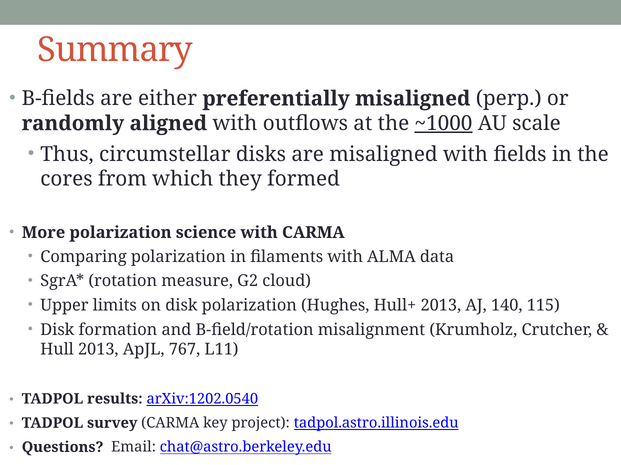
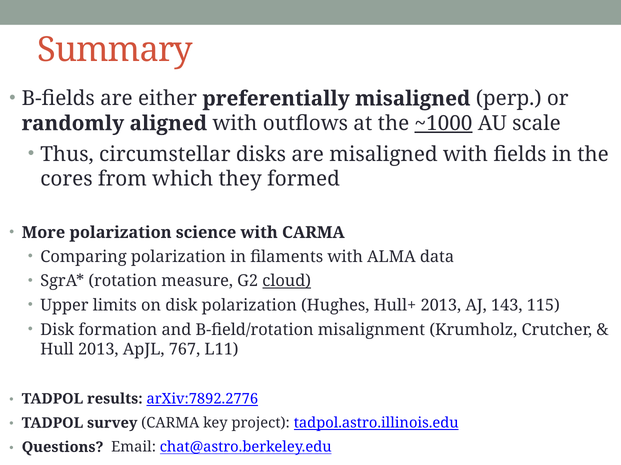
cloud underline: none -> present (287, 282)
140: 140 -> 143 (507, 306)
arXiv:1202.0540: arXiv:1202.0540 -> arXiv:7892.2776 (202, 399)
